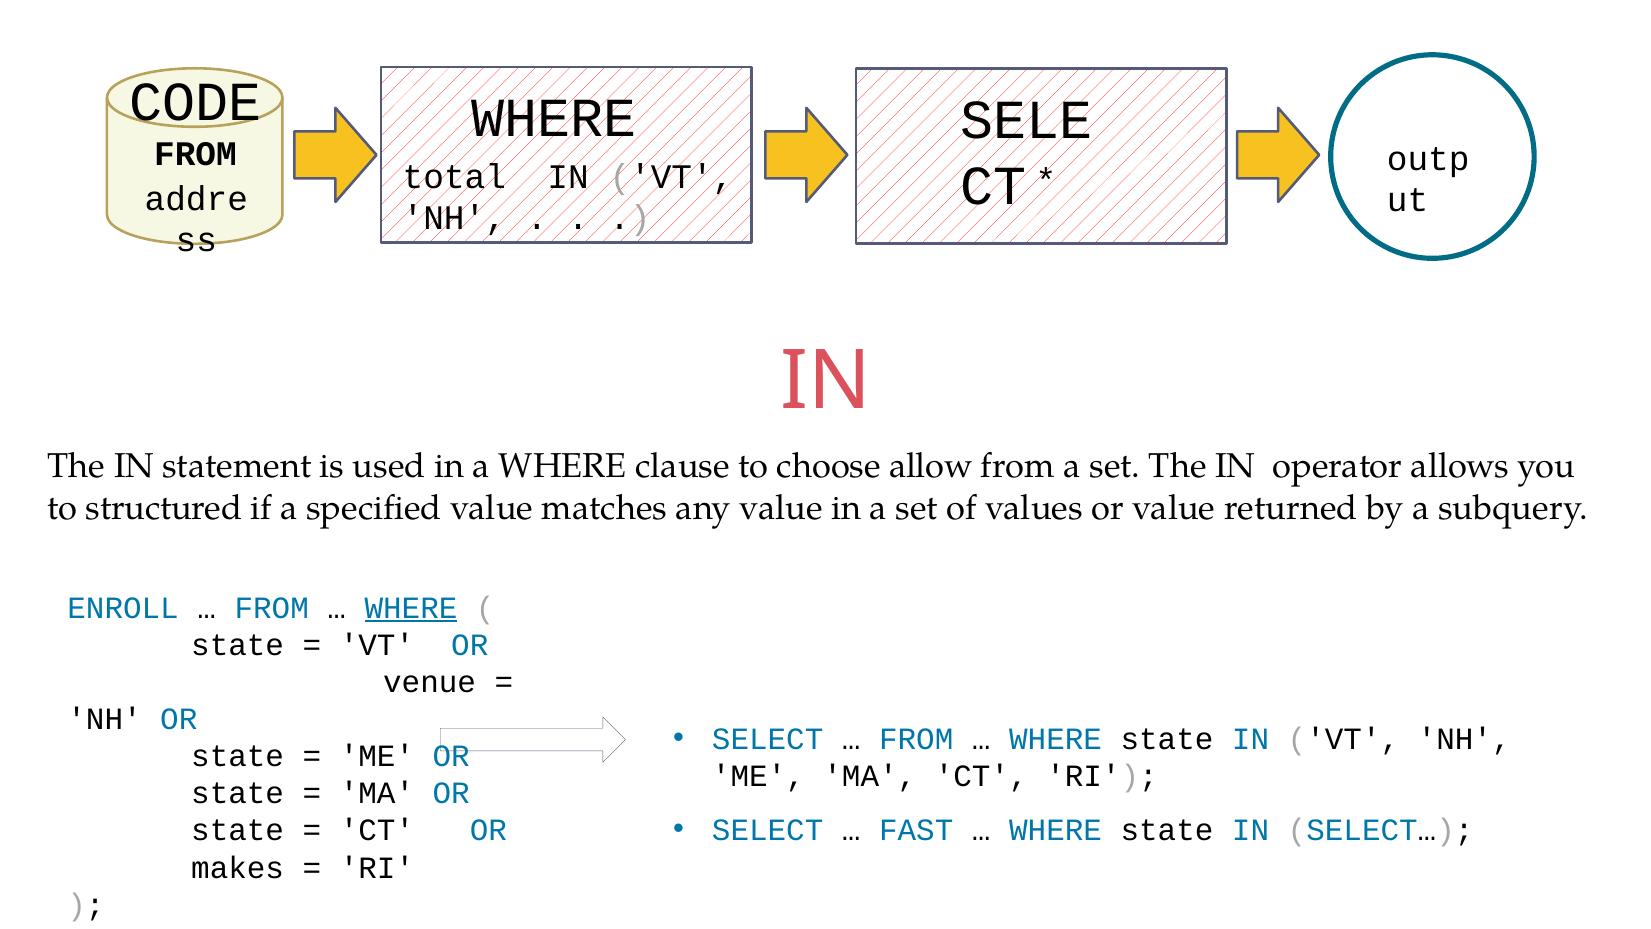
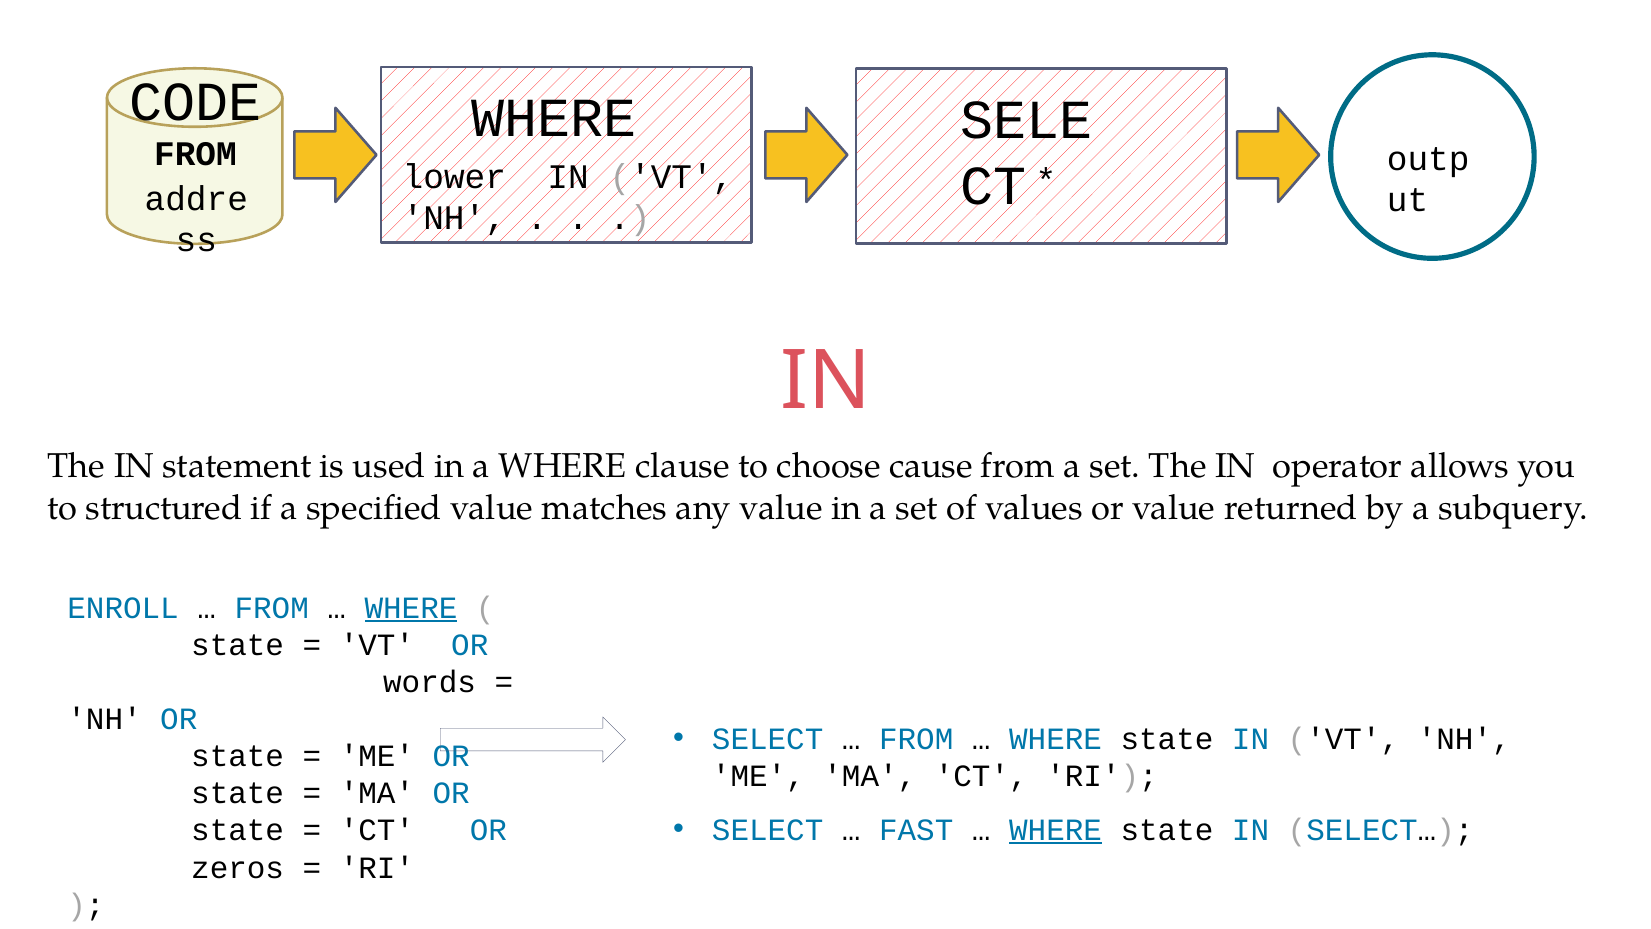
total: total -> lower (454, 177)
allow: allow -> cause (931, 466)
venue: venue -> words (430, 682)
WHERE underline: none -> present (1056, 830)
makes: makes -> zeros (238, 868)
